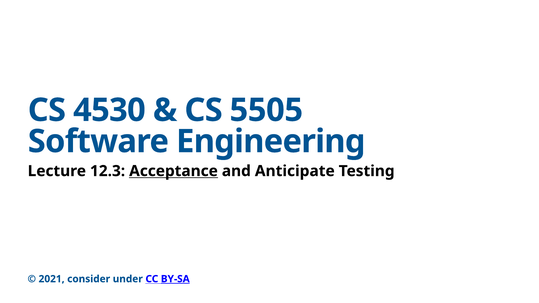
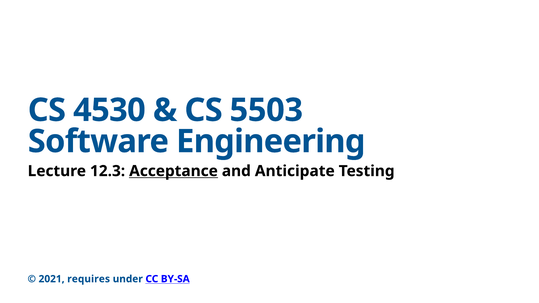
5505: 5505 -> 5503 (266, 110)
consider: consider -> requires (89, 279)
BY-SA underline: present -> none (175, 279)
